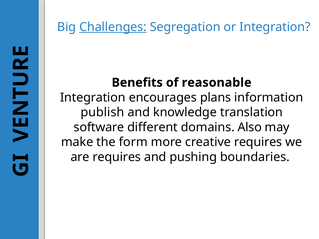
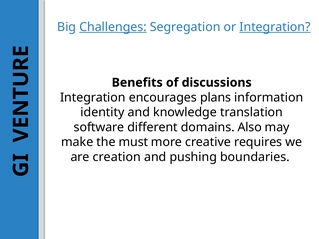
Integration underline: none -> present (275, 27)
reasonable: reasonable -> discussions (217, 83)
publish: publish -> identity (102, 112)
form: form -> must (133, 142)
are requires: requires -> creation (117, 157)
